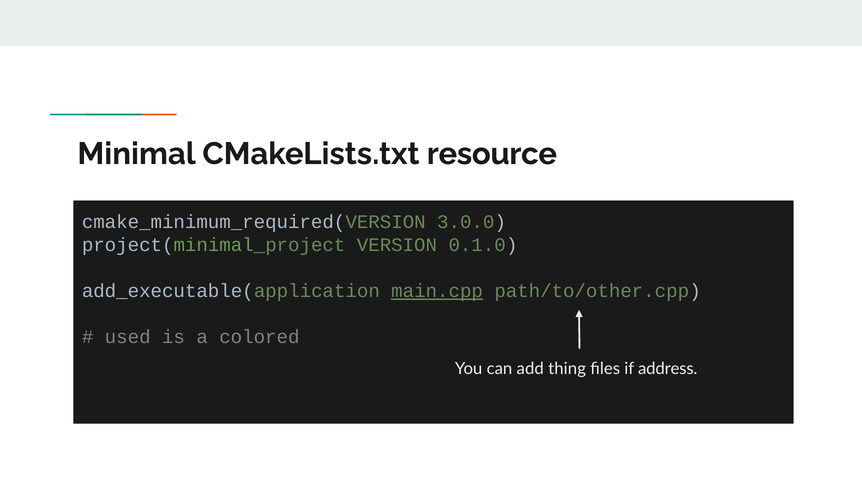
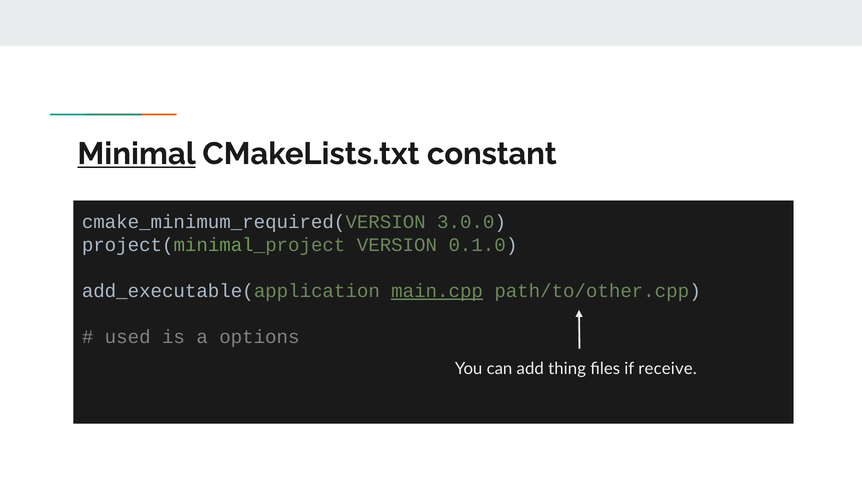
Minimal underline: none -> present (137, 154)
resource: resource -> constant (492, 154)
colored: colored -> options (259, 337)
address: address -> receive (668, 368)
